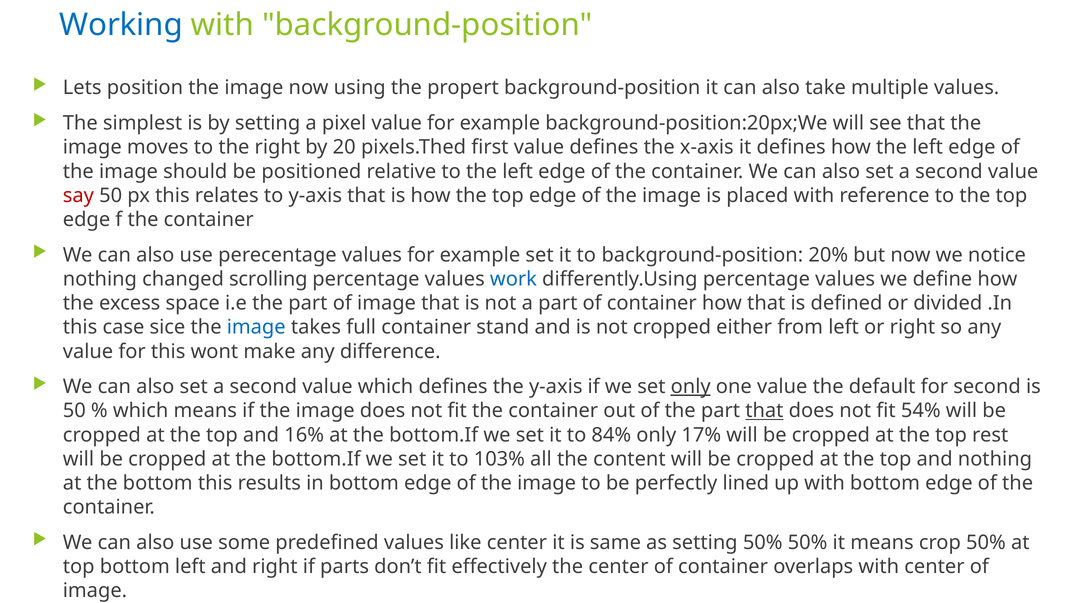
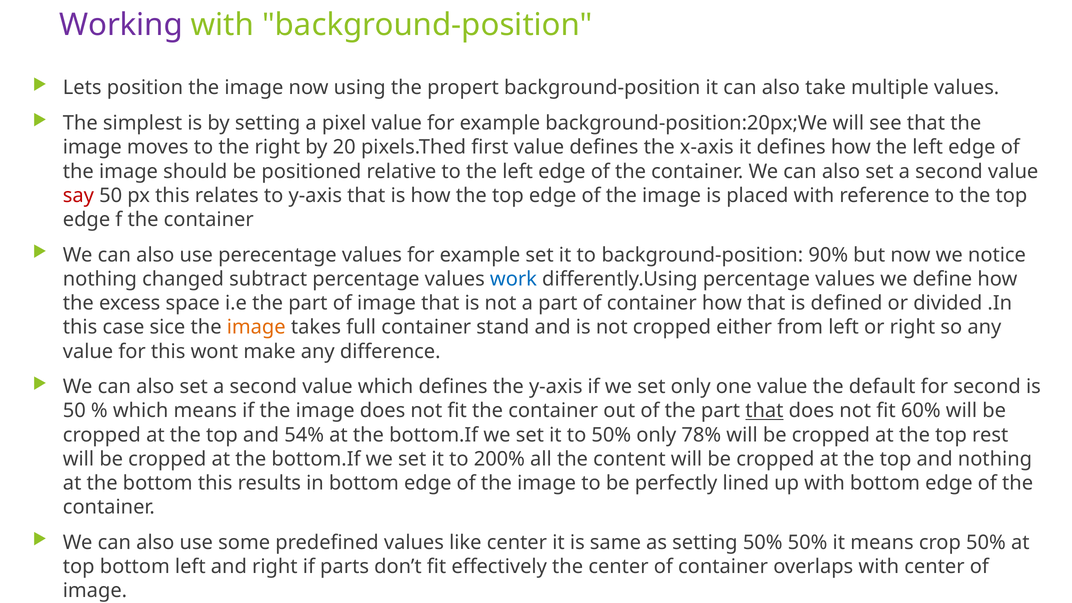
Working colour: blue -> purple (121, 25)
20%: 20% -> 90% (828, 255)
scrolling: scrolling -> subtract (268, 279)
image colour: blue -> orange (256, 327)
only underline: present -> none (691, 387)
54%: 54% -> 60% (921, 411)
16%: 16% -> 54% (304, 435)
to 84%: 84% -> 50% (611, 435)
17%: 17% -> 78% (701, 435)
103%: 103% -> 200% (499, 459)
